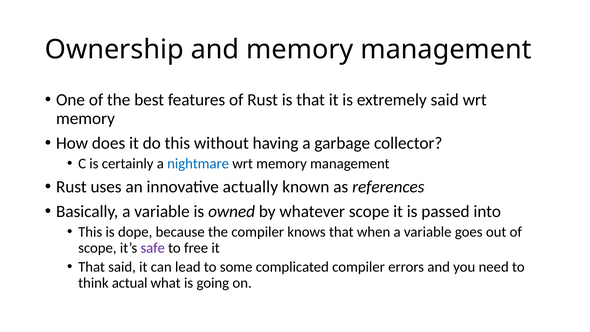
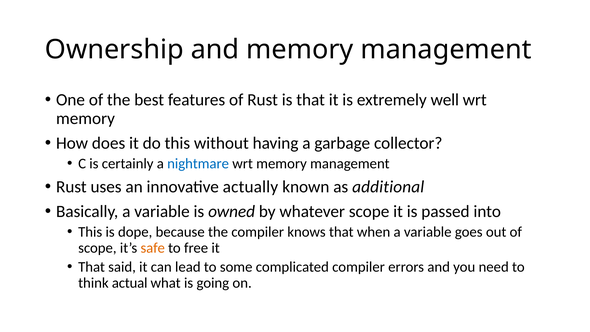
extremely said: said -> well (445, 100)
references: references -> additional (388, 187)
safe colour: purple -> orange (153, 248)
